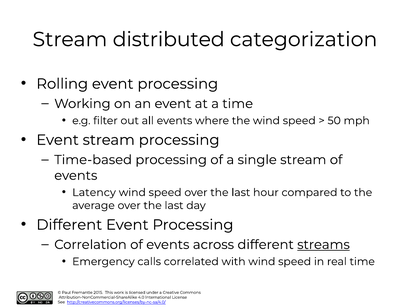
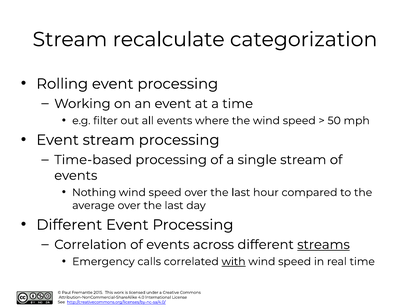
distributed: distributed -> recalculate (169, 39)
Latency: Latency -> Nothing (94, 192)
with underline: none -> present (234, 261)
